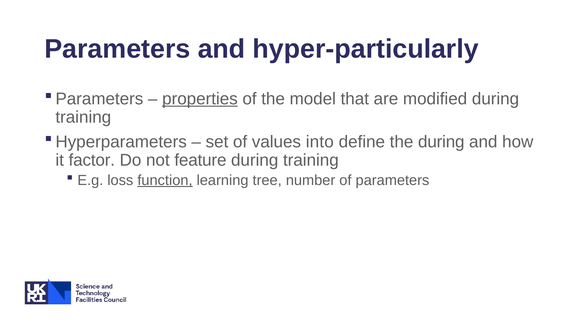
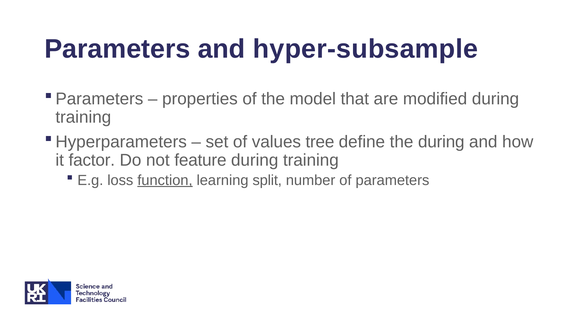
hyper-particularly: hyper-particularly -> hyper-subsample (366, 49)
properties underline: present -> none (200, 99)
into: into -> tree (320, 142)
tree: tree -> split (267, 180)
